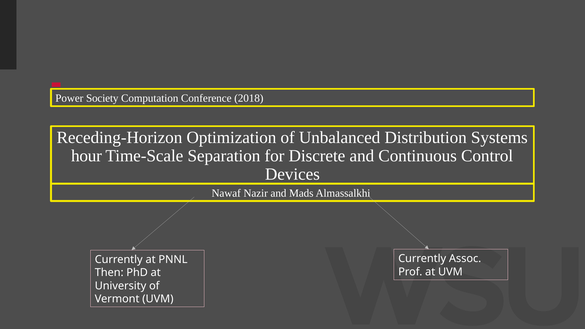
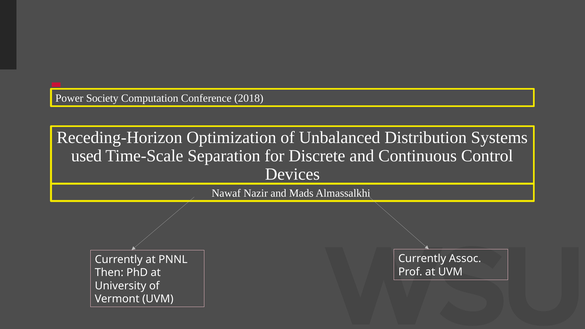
hour: hour -> used (86, 156)
